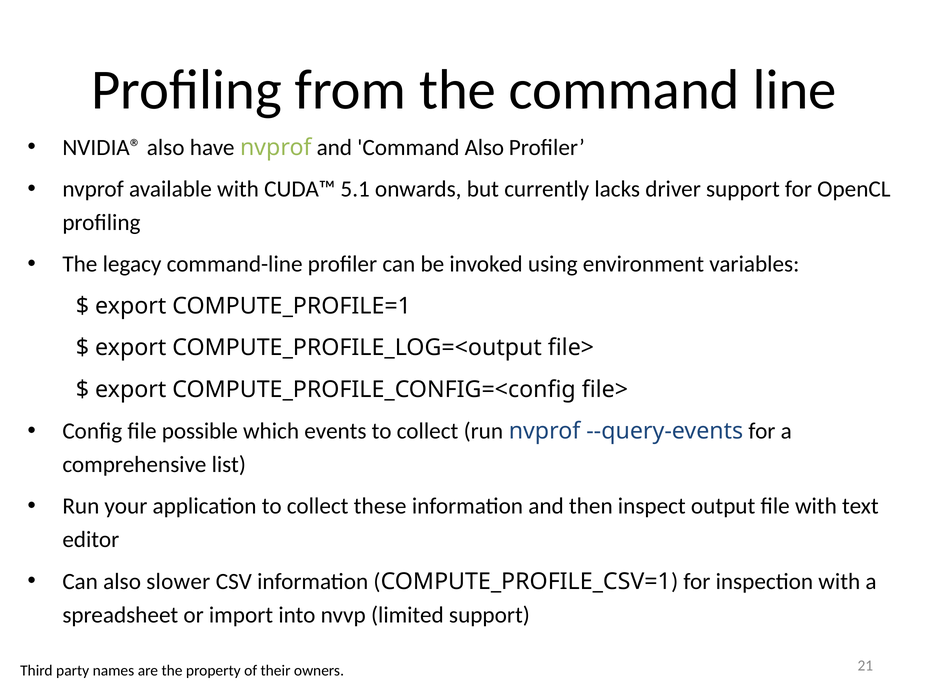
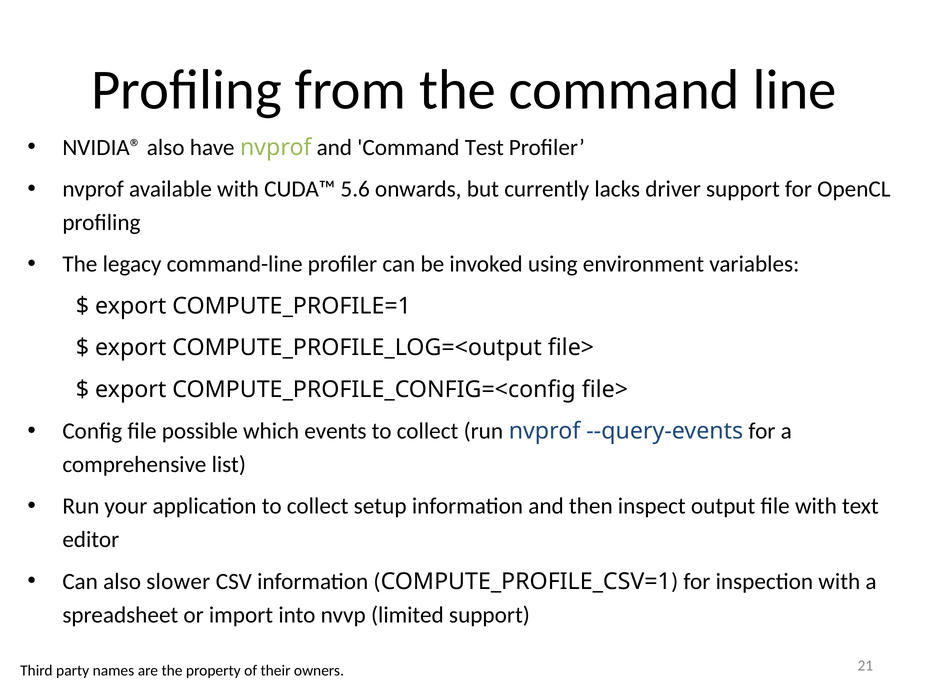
Command Also: Also -> Test (484, 147)
5.1: 5.1 -> 5.6 (355, 189)
these: these -> setup (380, 506)
